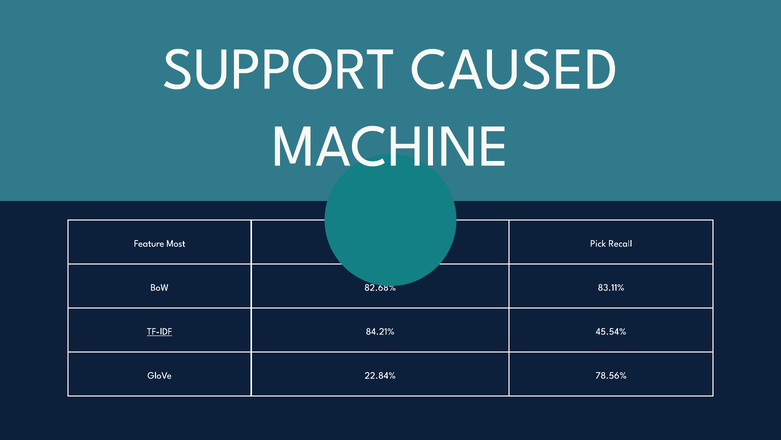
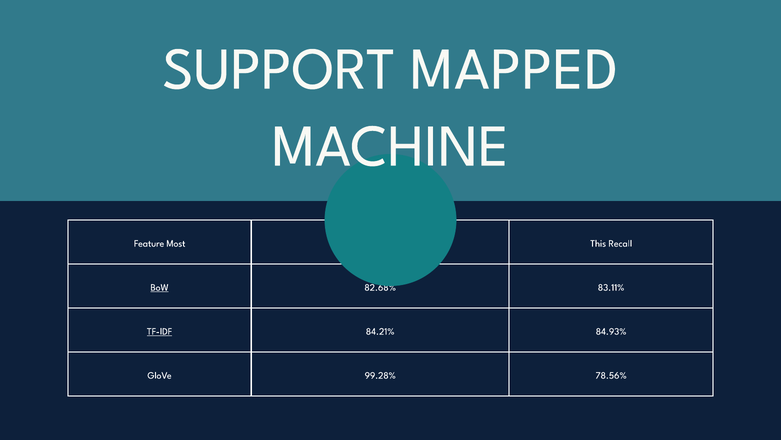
CAUSED: CAUSED -> MAPPED (514, 69)
Pick: Pick -> This (598, 243)
BoW underline: none -> present (160, 287)
45.54%: 45.54% -> 84.93% (611, 331)
22.84%: 22.84% -> 99.28% (380, 375)
